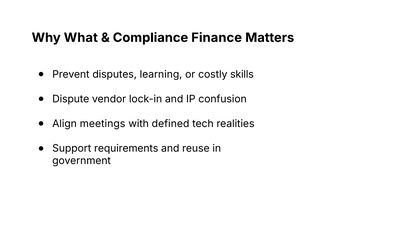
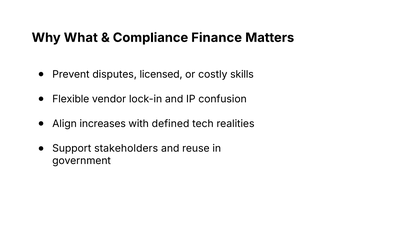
learning: learning -> licensed (161, 74)
Dispute: Dispute -> Flexible (71, 99)
meetings: meetings -> increases (103, 124)
requirements: requirements -> stakeholders (126, 149)
